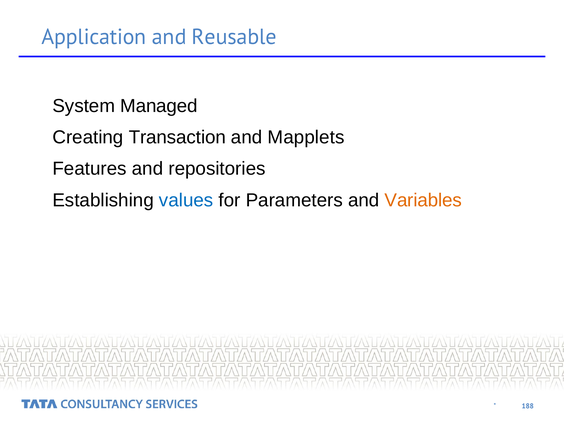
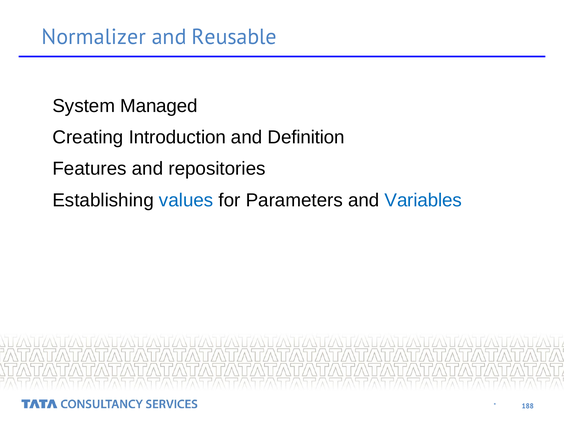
Application: Application -> Normalizer (94, 37)
Transaction: Transaction -> Introduction (177, 137)
Mapplets: Mapplets -> Definition (306, 137)
Variables colour: orange -> blue (423, 200)
